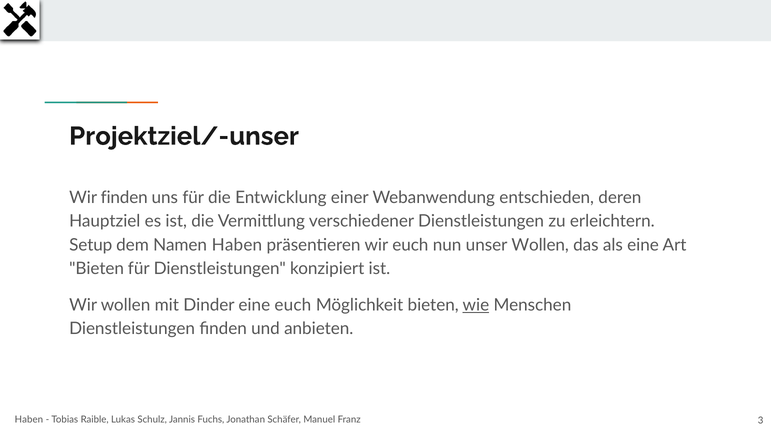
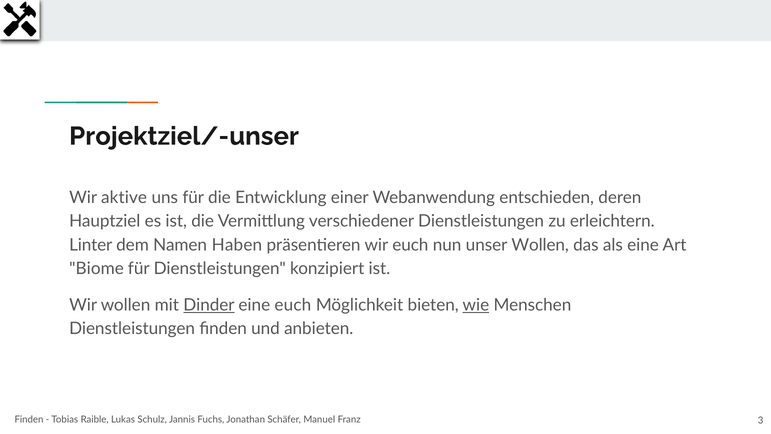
Wir finden: finden -> aktive (124, 198)
Setup: Setup -> Linter (91, 245)
Bieten: Bieten -> Biome (97, 268)
Dinder underline: none -> present (209, 305)
Haben: Haben -> Finden (29, 419)
